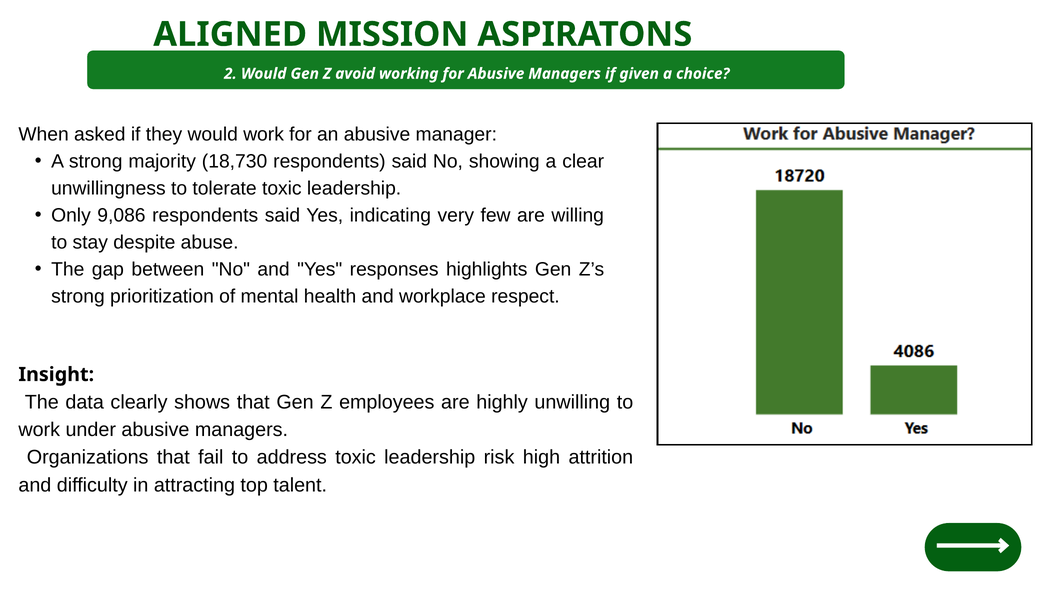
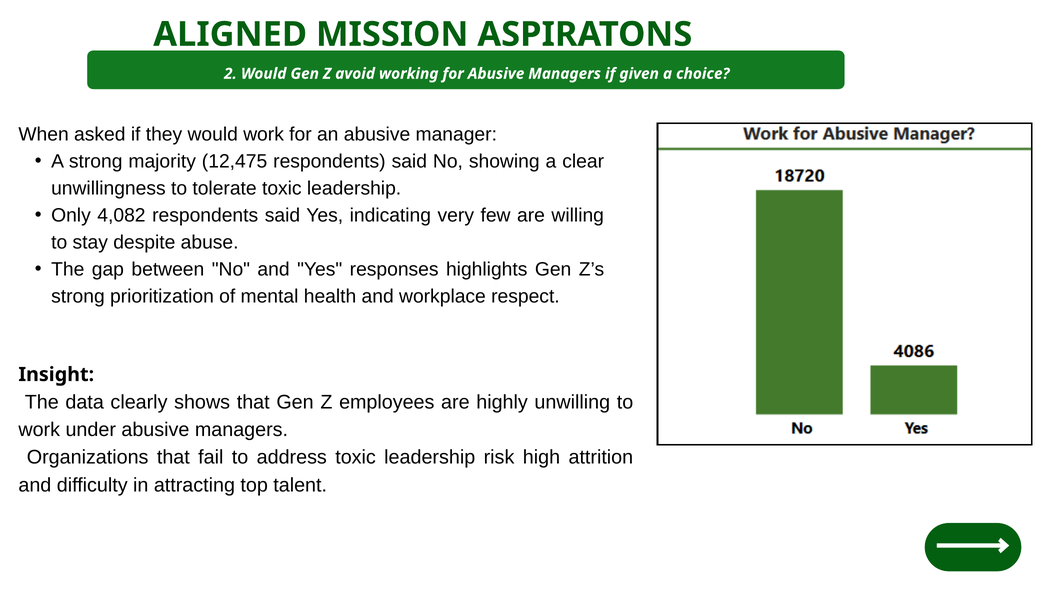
18,730: 18,730 -> 12,475 (235, 162)
9,086: 9,086 -> 4,082 (121, 215)
